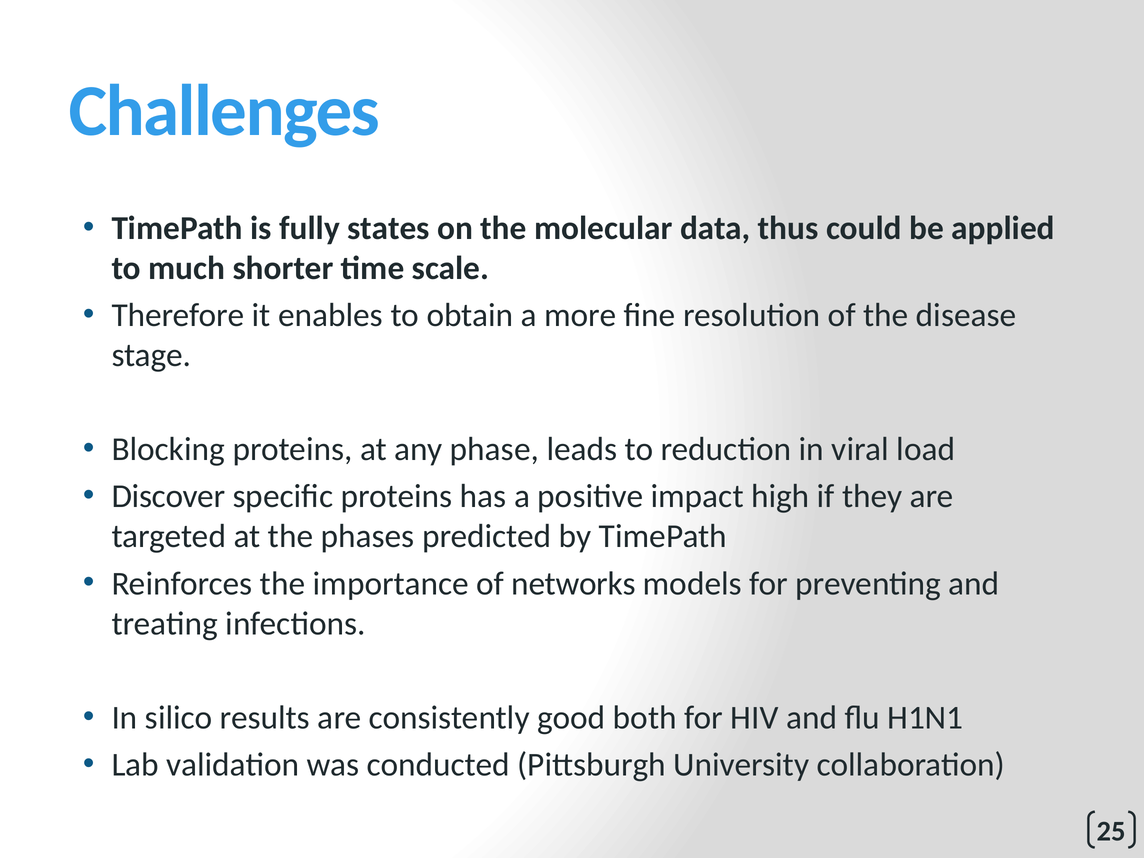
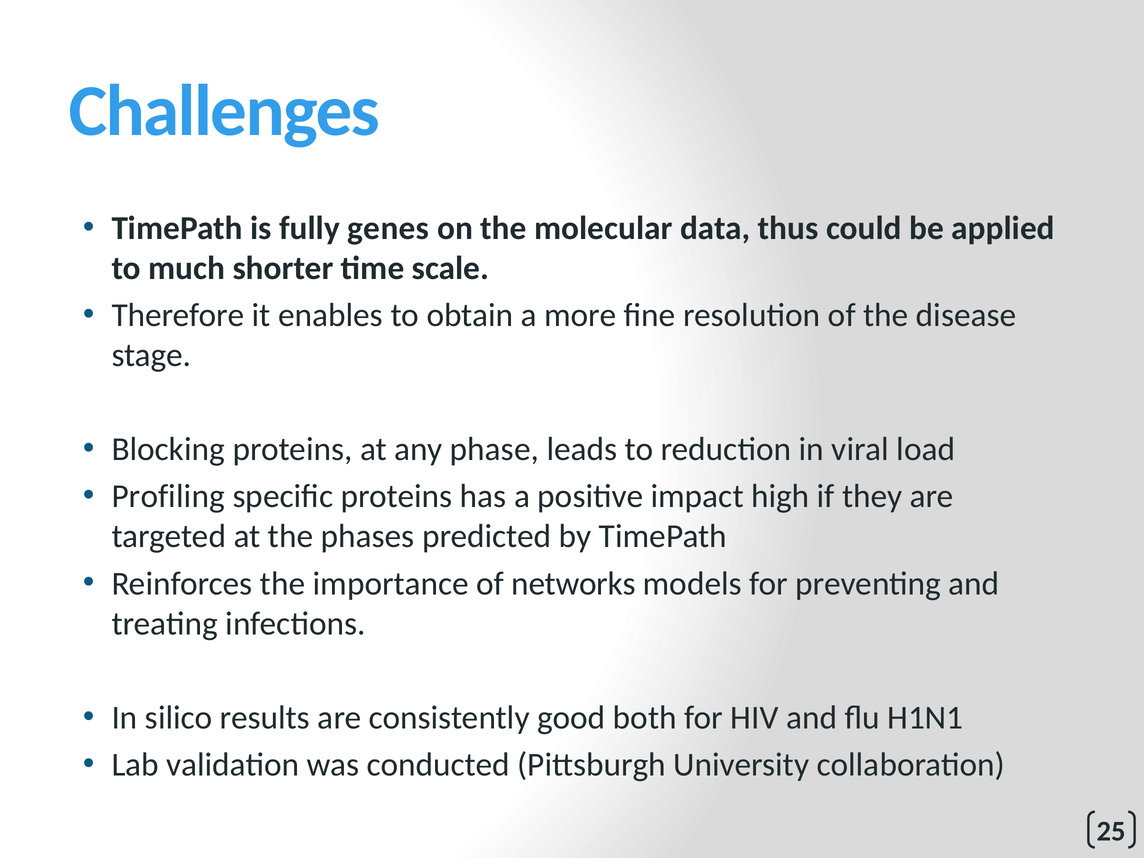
states: states -> genes (388, 228)
Discover: Discover -> Profiling (168, 496)
